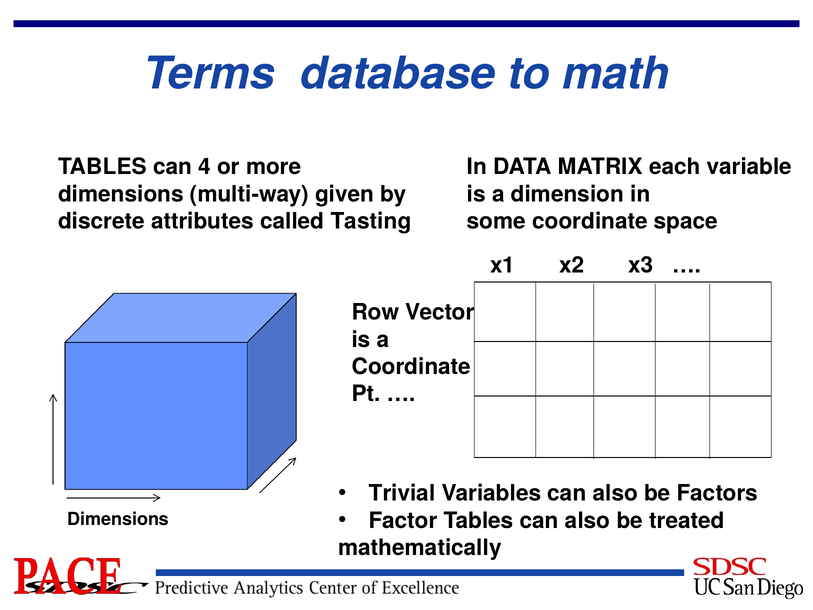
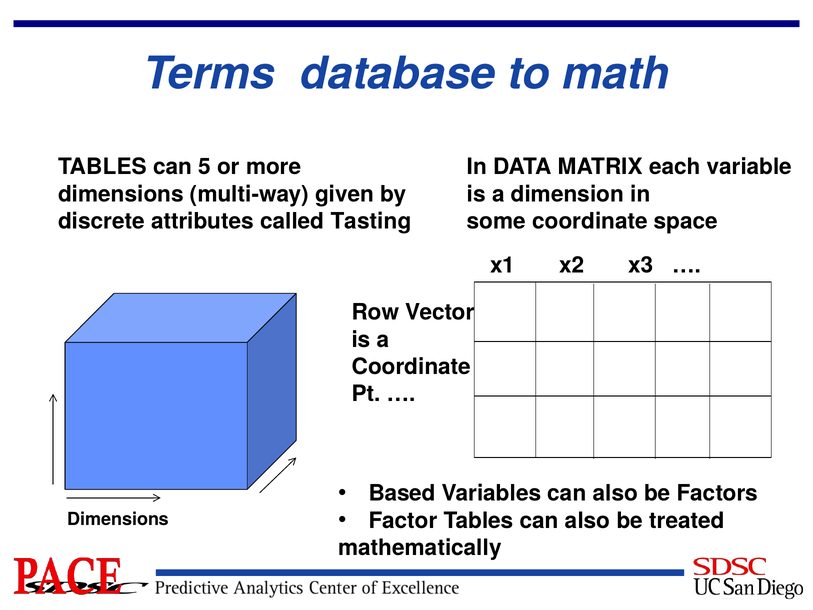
4: 4 -> 5 (205, 167)
Trivial: Trivial -> Based (402, 493)
